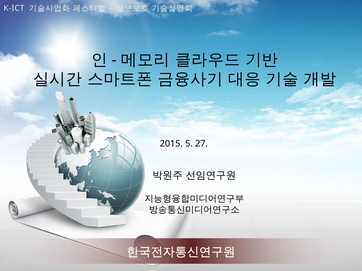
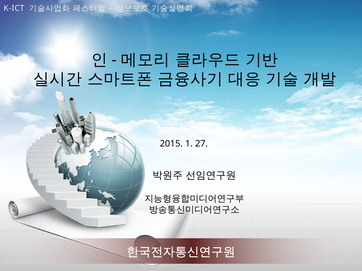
5: 5 -> 1 (189, 144)
